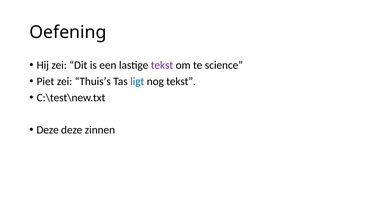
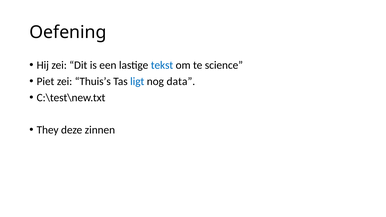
tekst colour: purple -> blue (162, 65)
nog tekst: tekst -> data (181, 81)
Deze: Deze -> They (48, 130)
